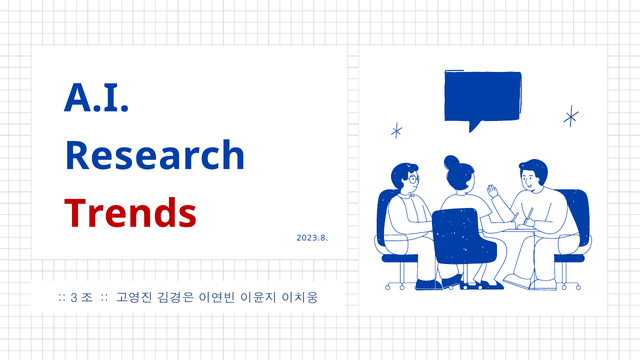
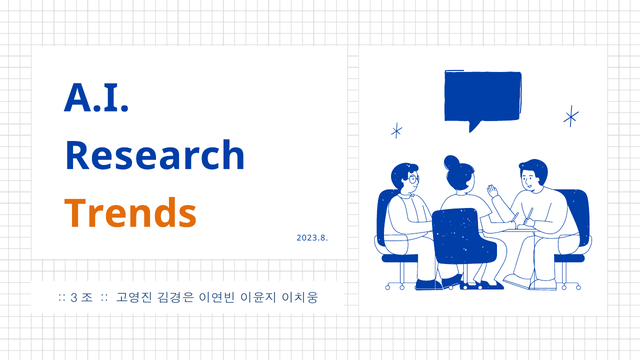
Trends colour: red -> orange (131, 214)
